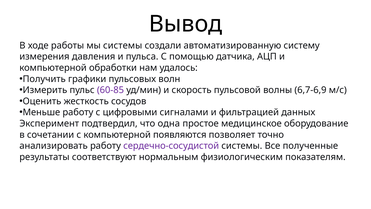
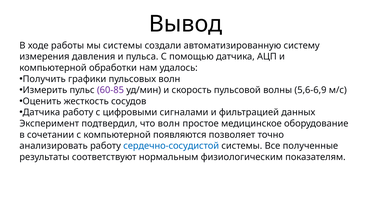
6,7-6,9: 6,7-6,9 -> 5,6-6,9 (310, 90)
Меньше: Меньше -> Датчика (41, 112)
что одна: одна -> волн (169, 123)
сердечно-сосудистой colour: purple -> blue (171, 146)
